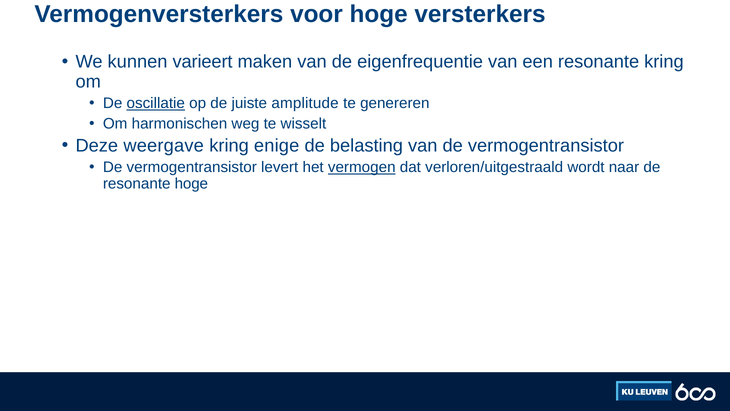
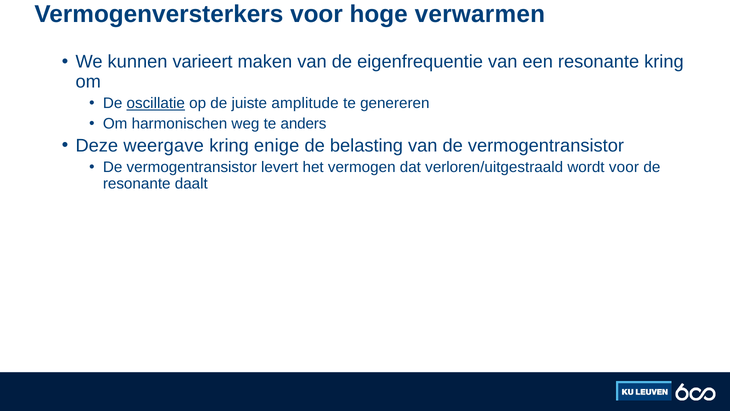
versterkers: versterkers -> verwarmen (480, 14)
wisselt: wisselt -> anders (303, 124)
vermogen underline: present -> none (362, 167)
wordt naar: naar -> voor (624, 167)
resonante hoge: hoge -> daalt (191, 184)
